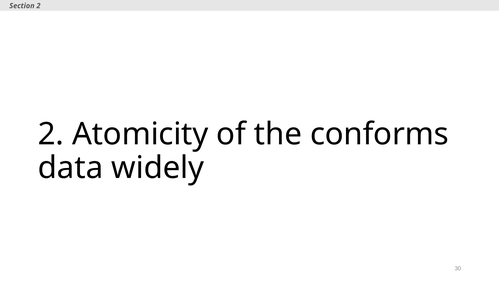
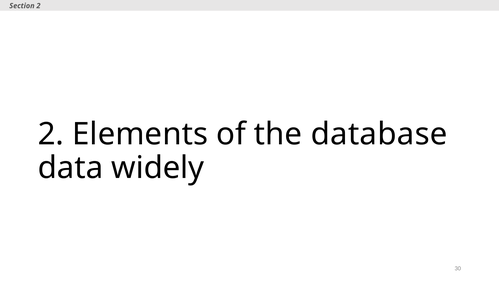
Atomicity: Atomicity -> Elements (140, 134)
conforms: conforms -> database (379, 134)
